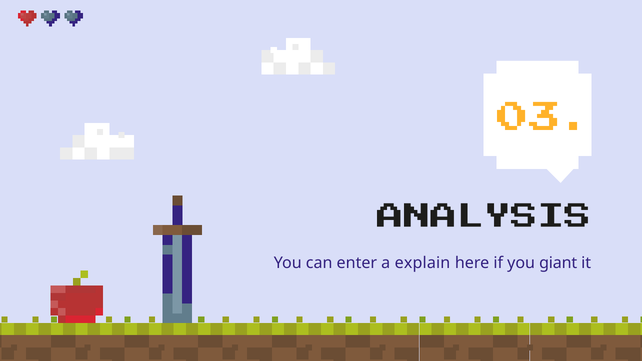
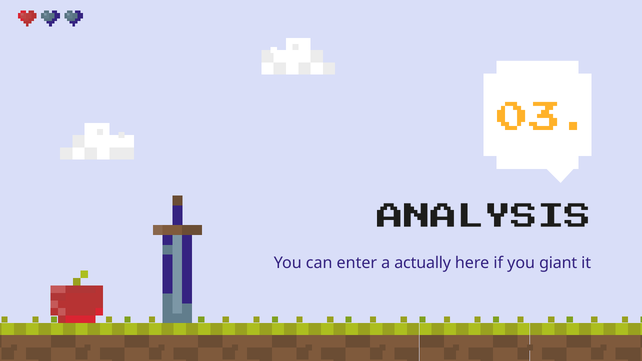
explain: explain -> actually (423, 263)
